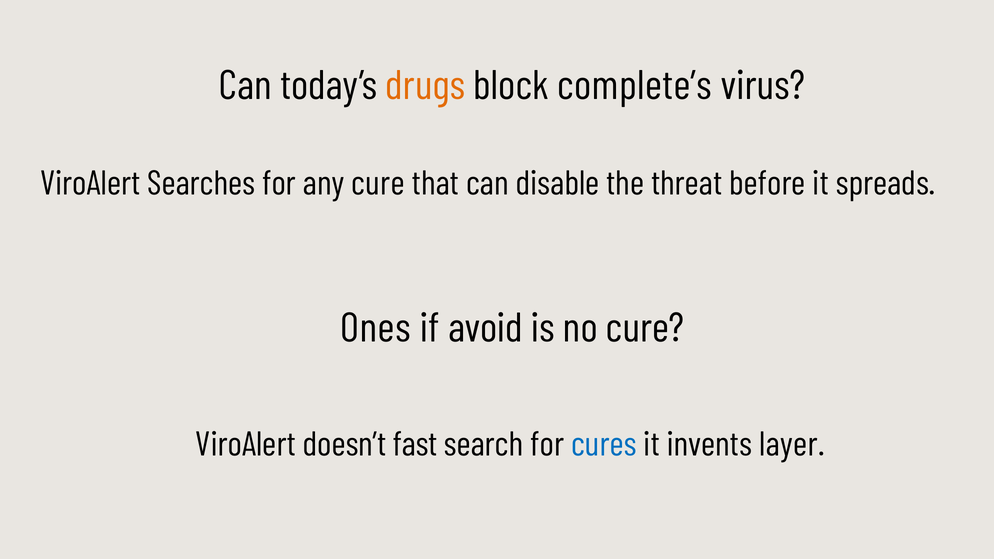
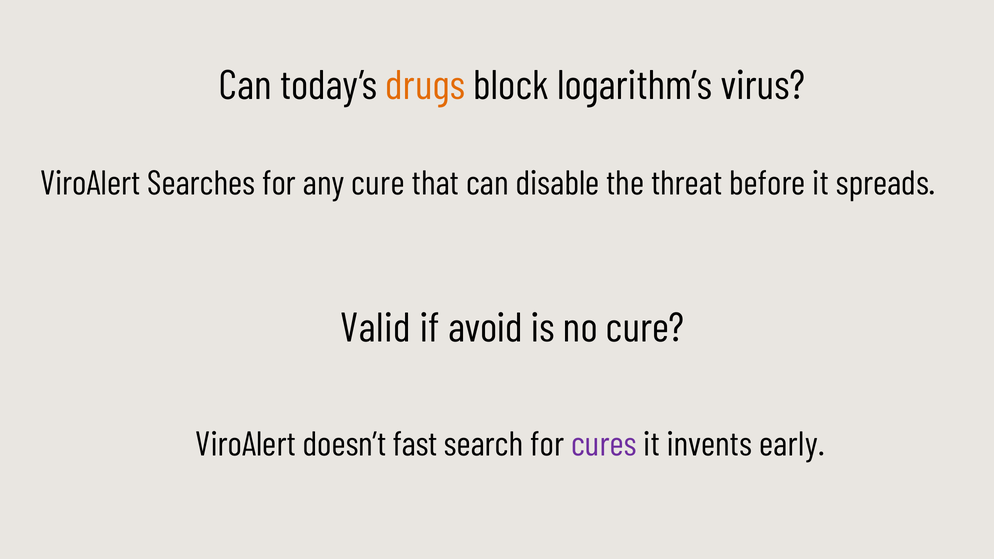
complete’s: complete’s -> logarithm’s (635, 86)
Ones: Ones -> Valid (376, 328)
cures colour: blue -> purple (604, 444)
layer: layer -> early (792, 444)
